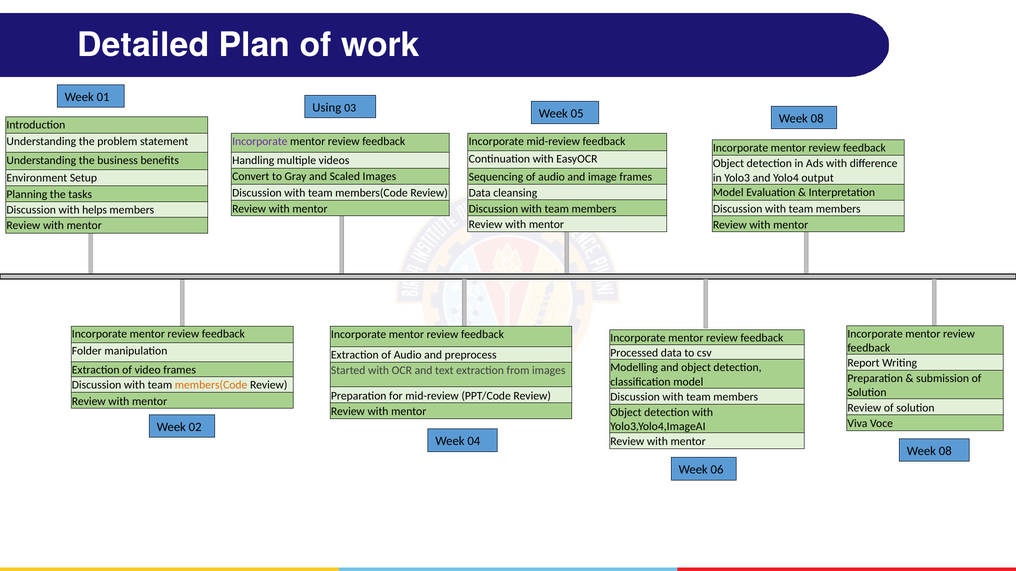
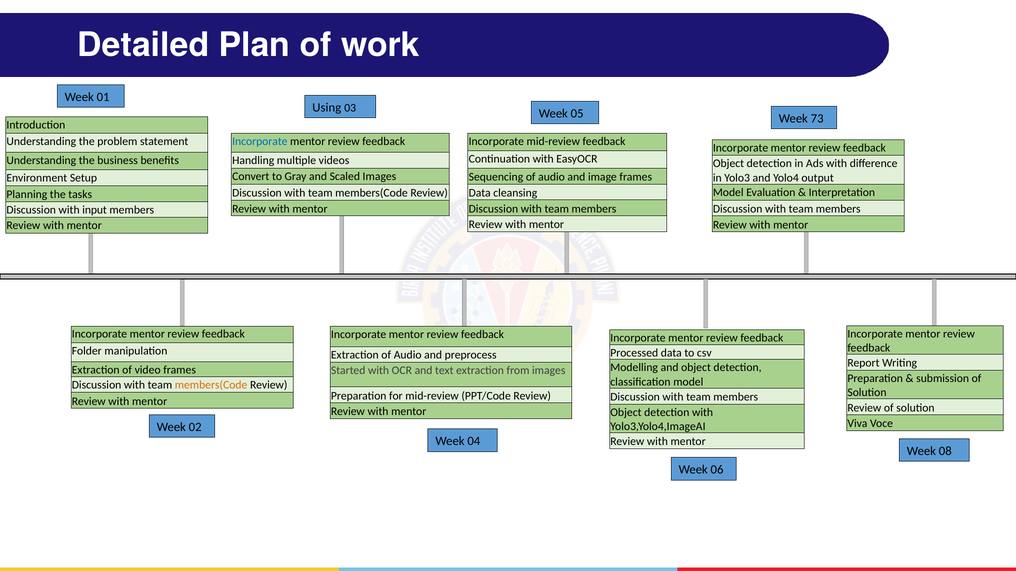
05 Week 08: 08 -> 73 (817, 119)
Incorporate colour: purple -> blue (260, 141)
helps: helps -> input (95, 210)
